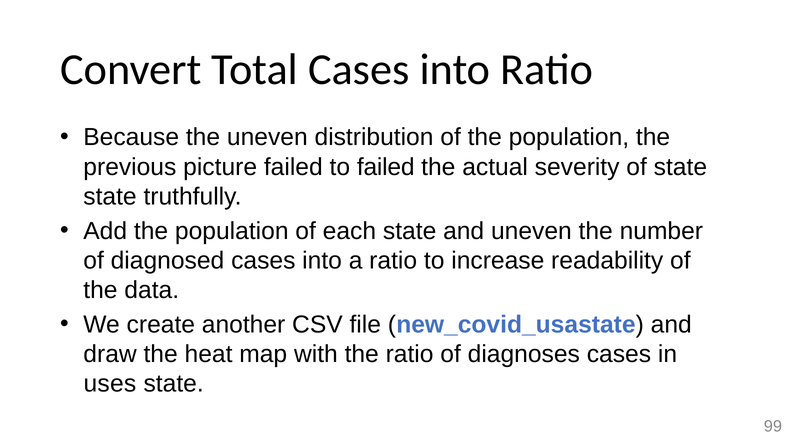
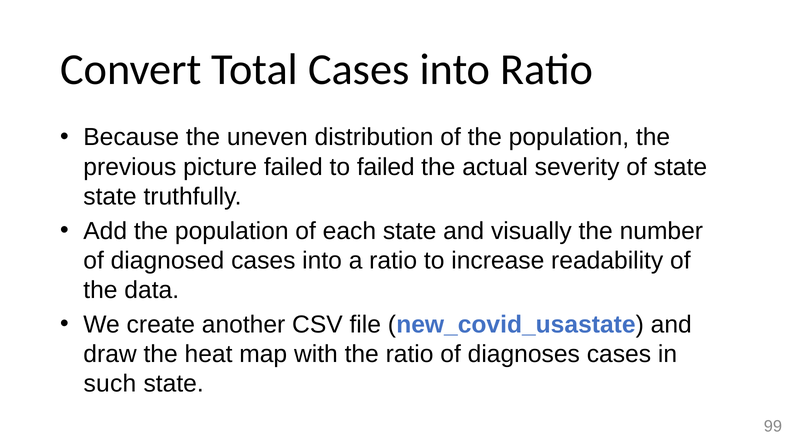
and uneven: uneven -> visually (531, 231)
uses: uses -> such (110, 384)
